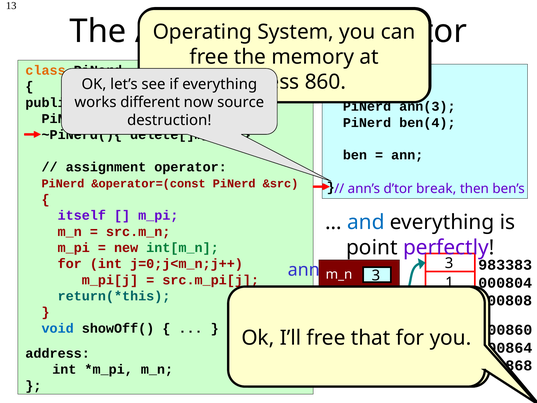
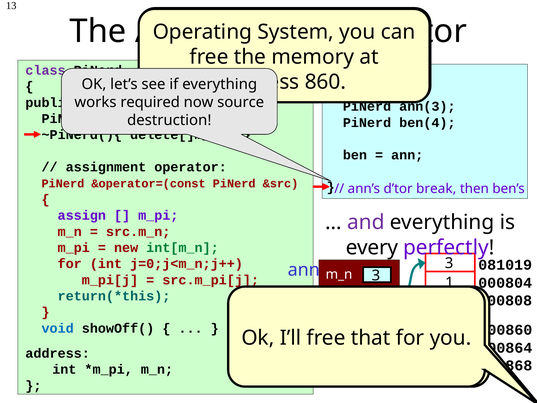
class colour: orange -> purple (46, 70)
different: different -> required (150, 102)
itself: itself -> assign (82, 215)
and colour: blue -> purple (366, 222)
point: point -> every (372, 247)
983383: 983383 -> 081019 (505, 265)
